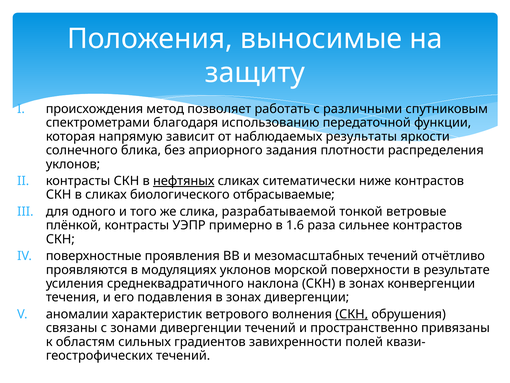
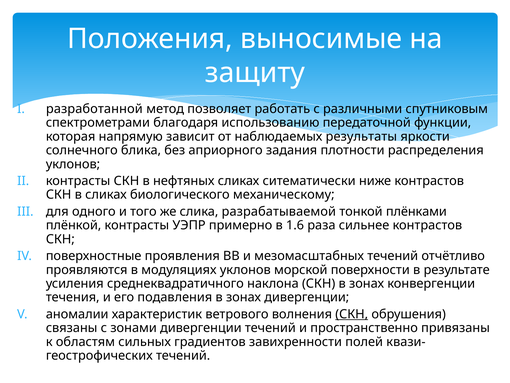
происхождения: происхождения -> разработанной (94, 109)
нефтяных underline: present -> none (184, 181)
отбрасываемые: отбрасываемые -> механическому (284, 195)
ветровые: ветровые -> плёнками (416, 211)
